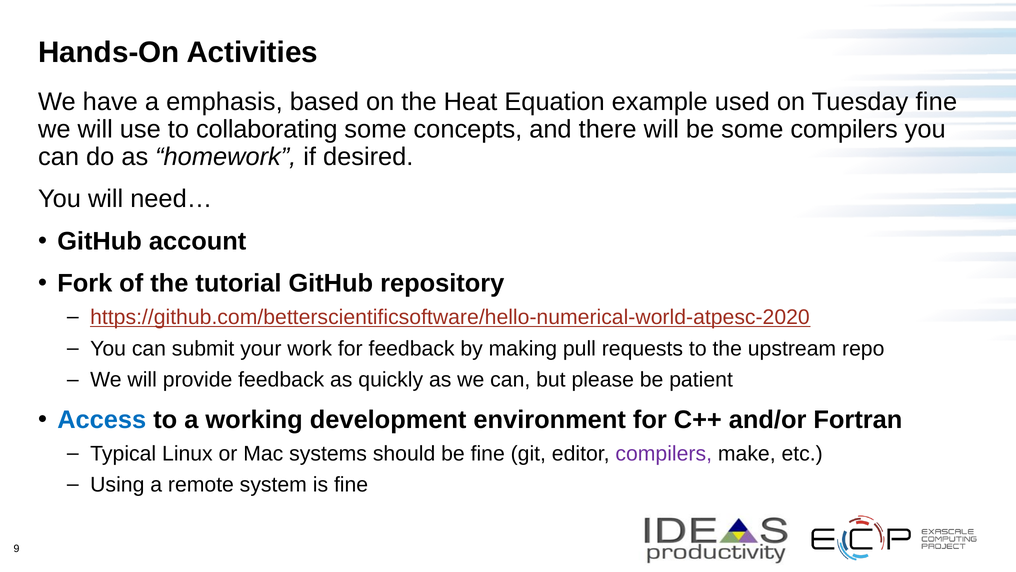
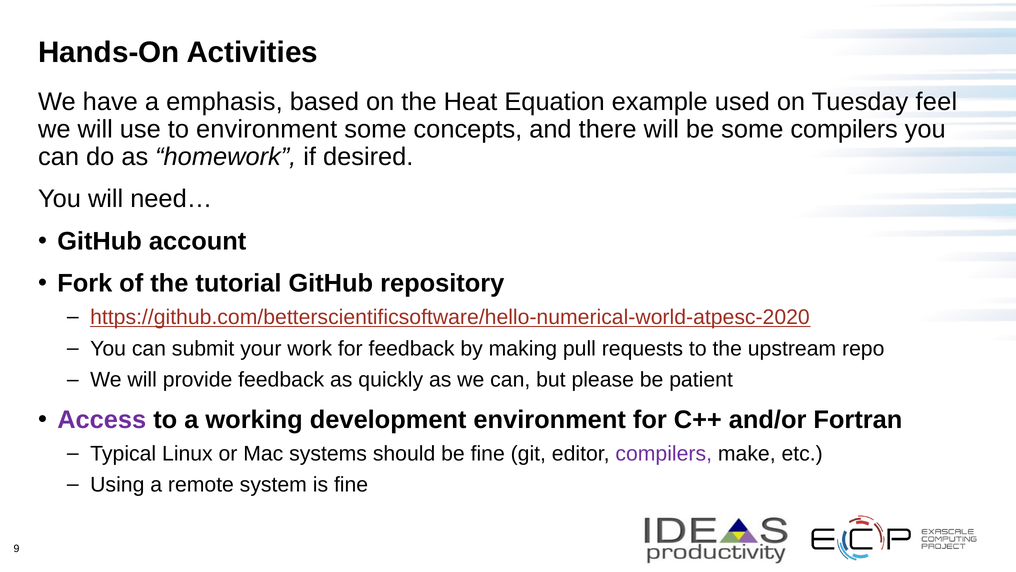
Tuesday fine: fine -> feel (936, 102)
to collaborating: collaborating -> environment (267, 129)
Access colour: blue -> purple (102, 420)
